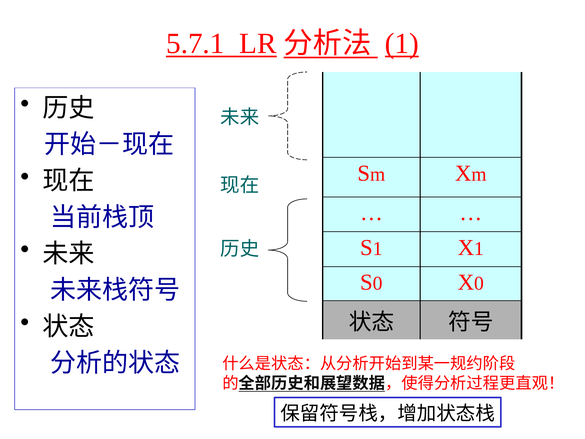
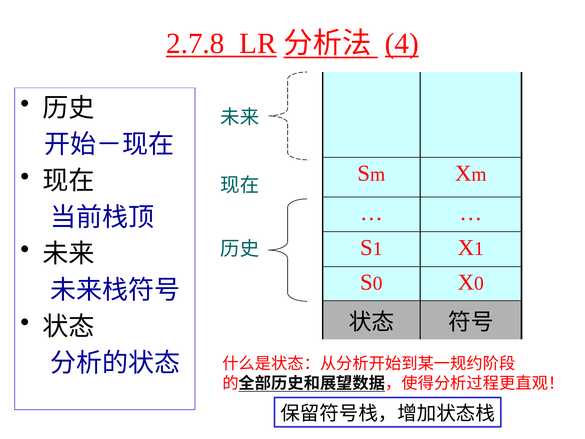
5.7.1: 5.7.1 -> 2.7.8 (195, 43)
1: 1 -> 4 (402, 43)
